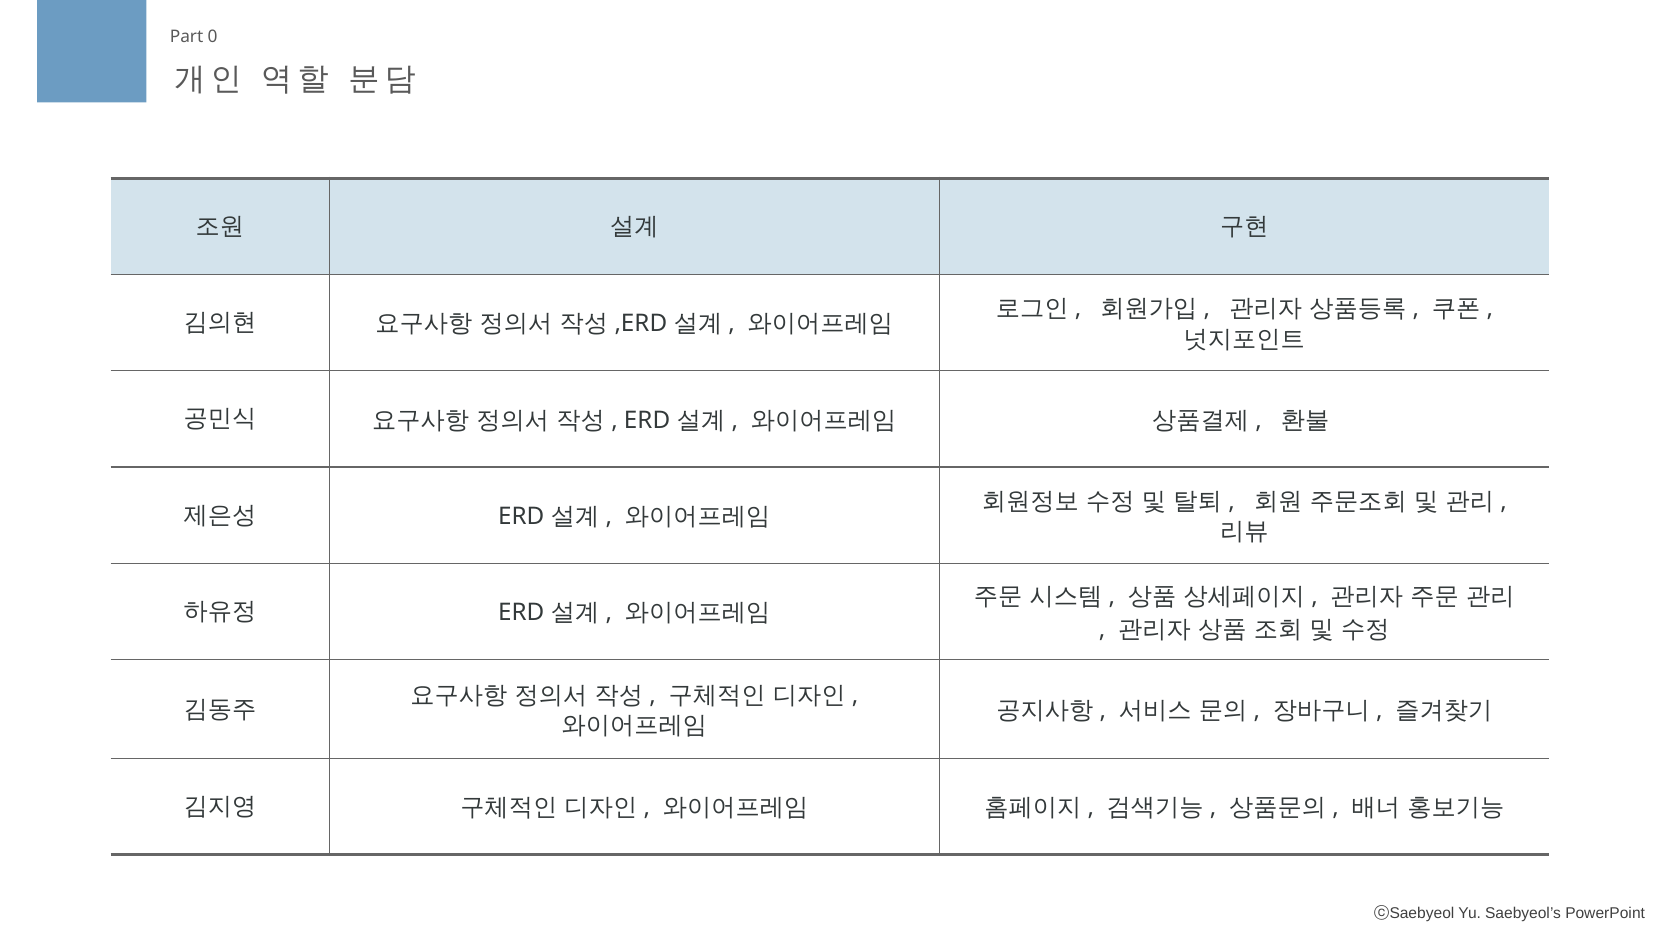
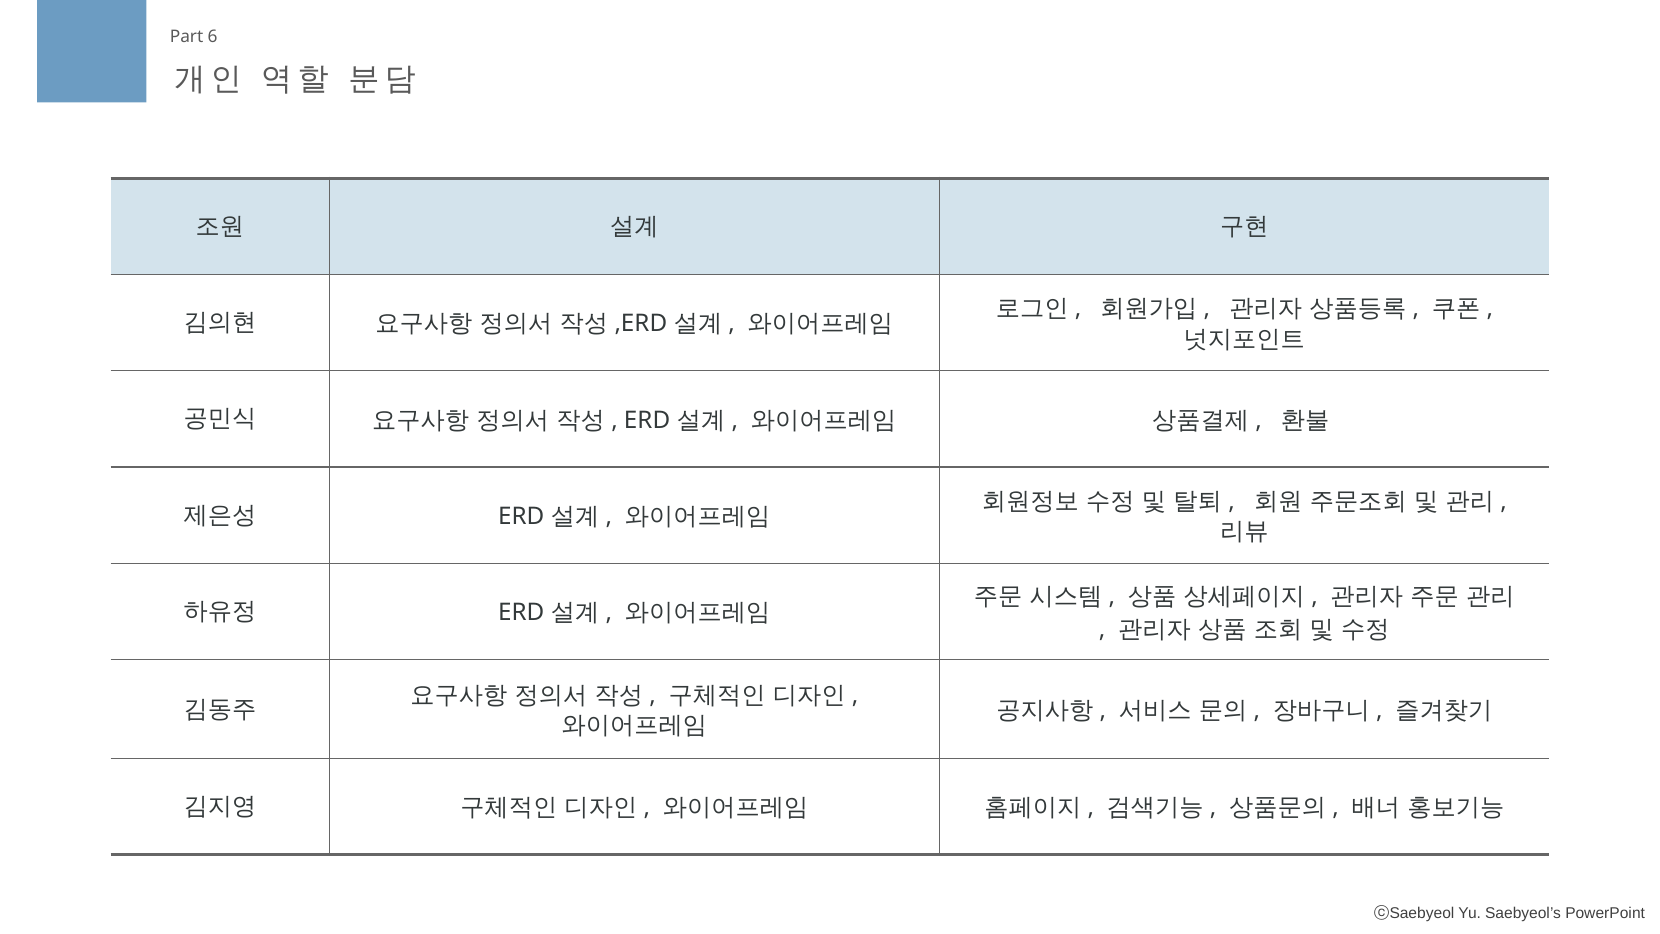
0: 0 -> 6 (213, 36)
